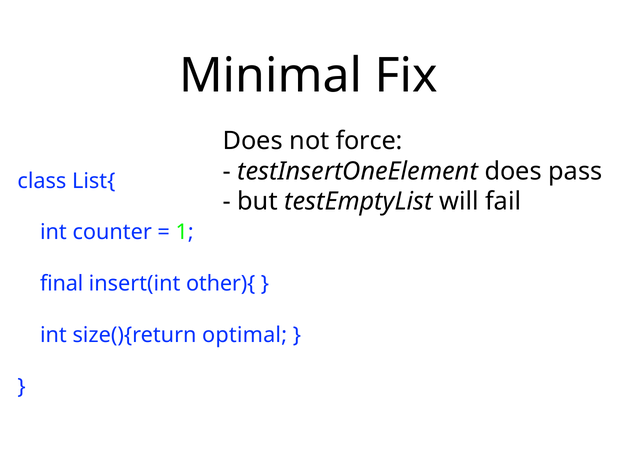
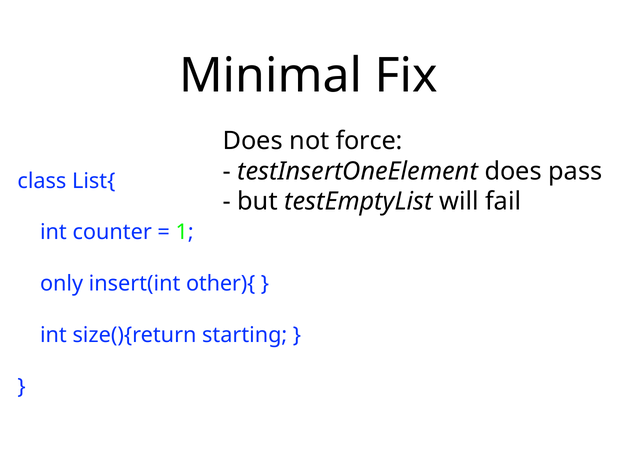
final: final -> only (62, 284)
optimal: optimal -> starting (245, 335)
